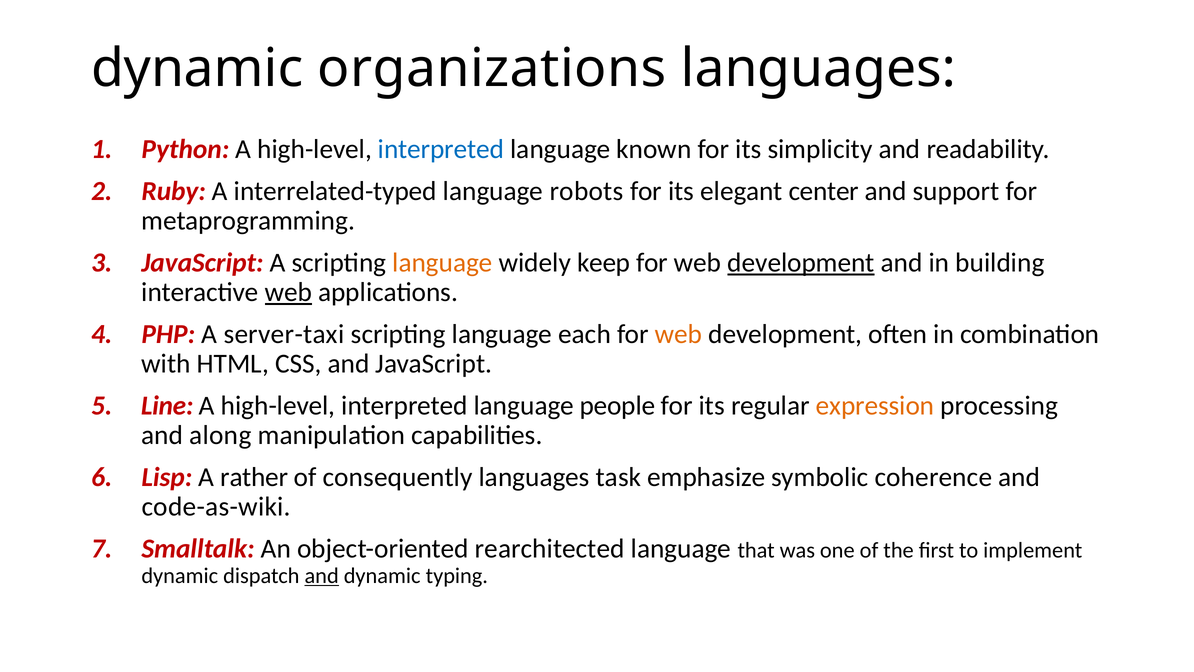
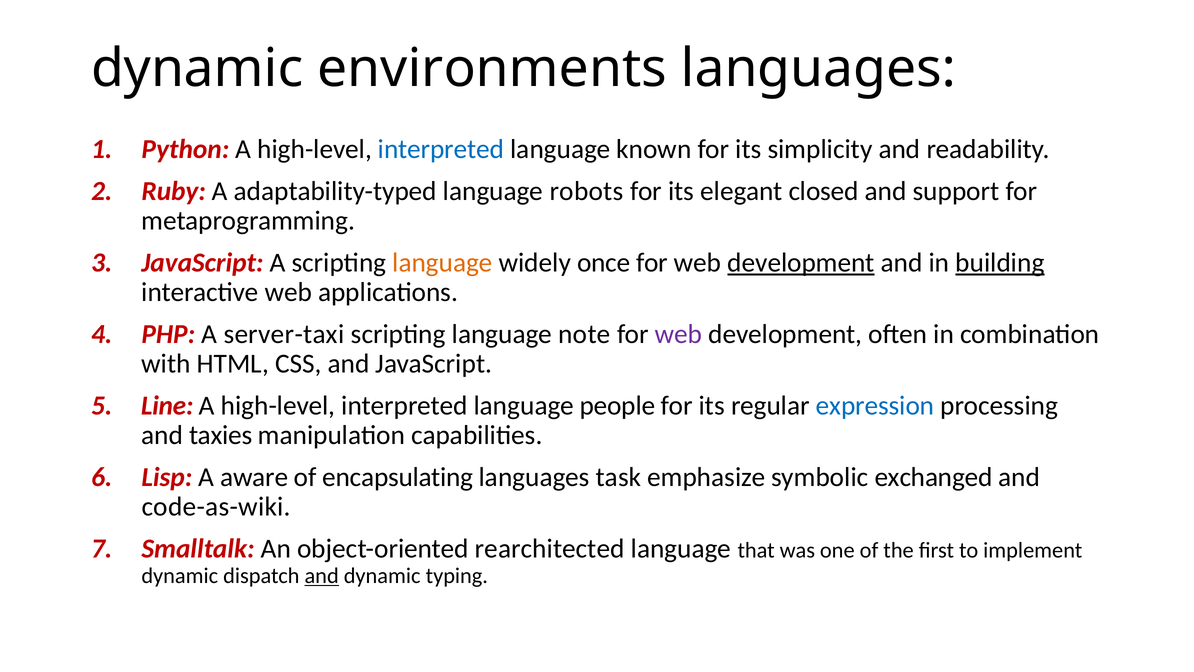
organizations: organizations -> environments (492, 69)
interrelated-typed: interrelated-typed -> adaptability-typed (335, 191)
center: center -> closed (824, 191)
keep: keep -> once (604, 263)
building underline: none -> present (1000, 263)
web underline: present -> none (288, 292)
each: each -> note (584, 334)
web colour: orange -> purple (679, 334)
expression colour: orange -> blue (875, 406)
along: along -> taxies (221, 435)
rather: rather -> aware (254, 477)
consequently: consequently -> encapsulating (398, 477)
coherence: coherence -> exchanged (934, 477)
